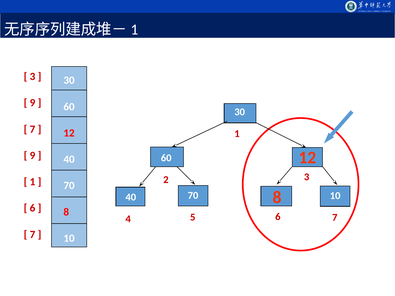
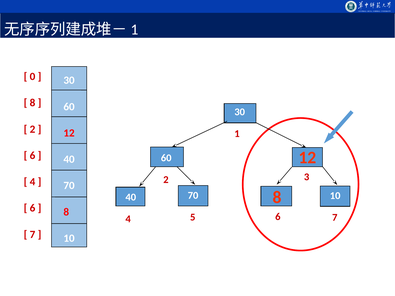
3: 3 -> 0 (32, 77)
9: 9 -> 8 (32, 103)
7: 7 -> 2 (32, 129)
9: 9 -> 6 (32, 156)
1: 1 -> 4 (32, 182)
